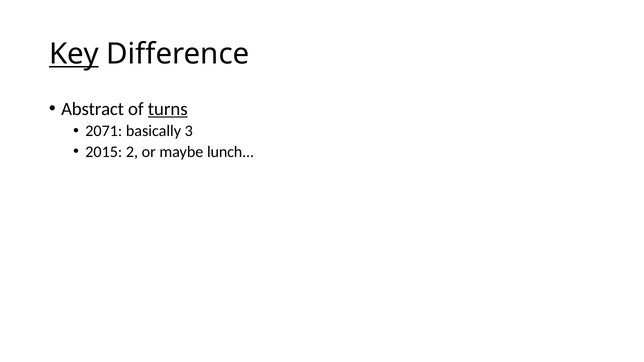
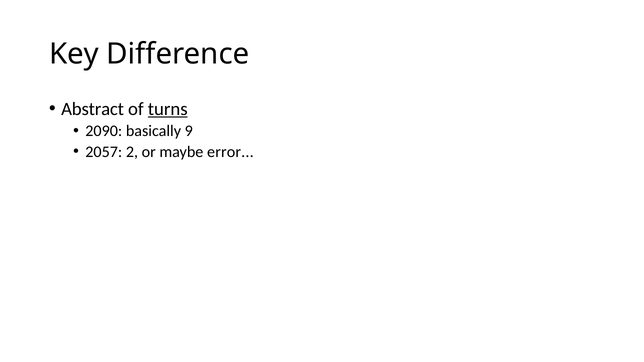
Key underline: present -> none (74, 54)
2071: 2071 -> 2090 (104, 131)
3: 3 -> 9 (189, 131)
2015: 2015 -> 2057 (104, 152)
lunch: lunch -> error (230, 152)
